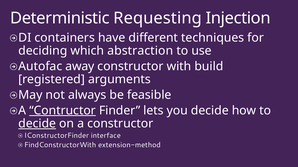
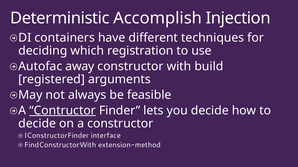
Requesting: Requesting -> Accomplish (158, 18)
abstraction: abstraction -> registration (140, 51)
decide underline: present -> none (37, 124)
